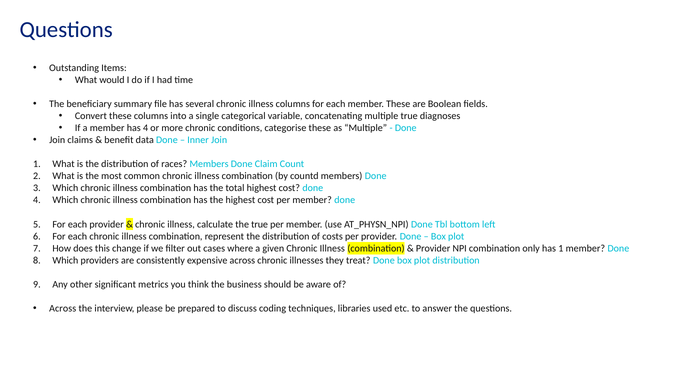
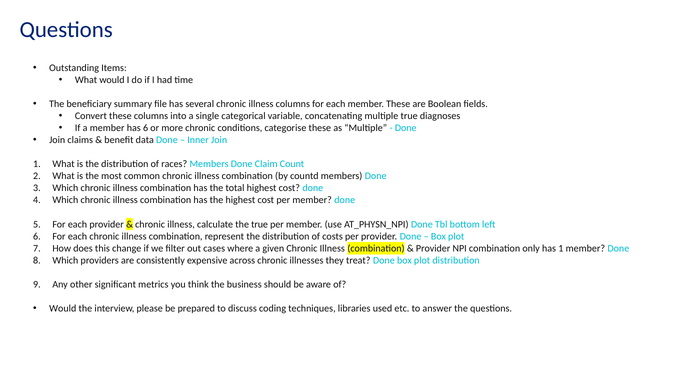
has 4: 4 -> 6 (146, 128)
Across: Across -> Would (63, 308)
